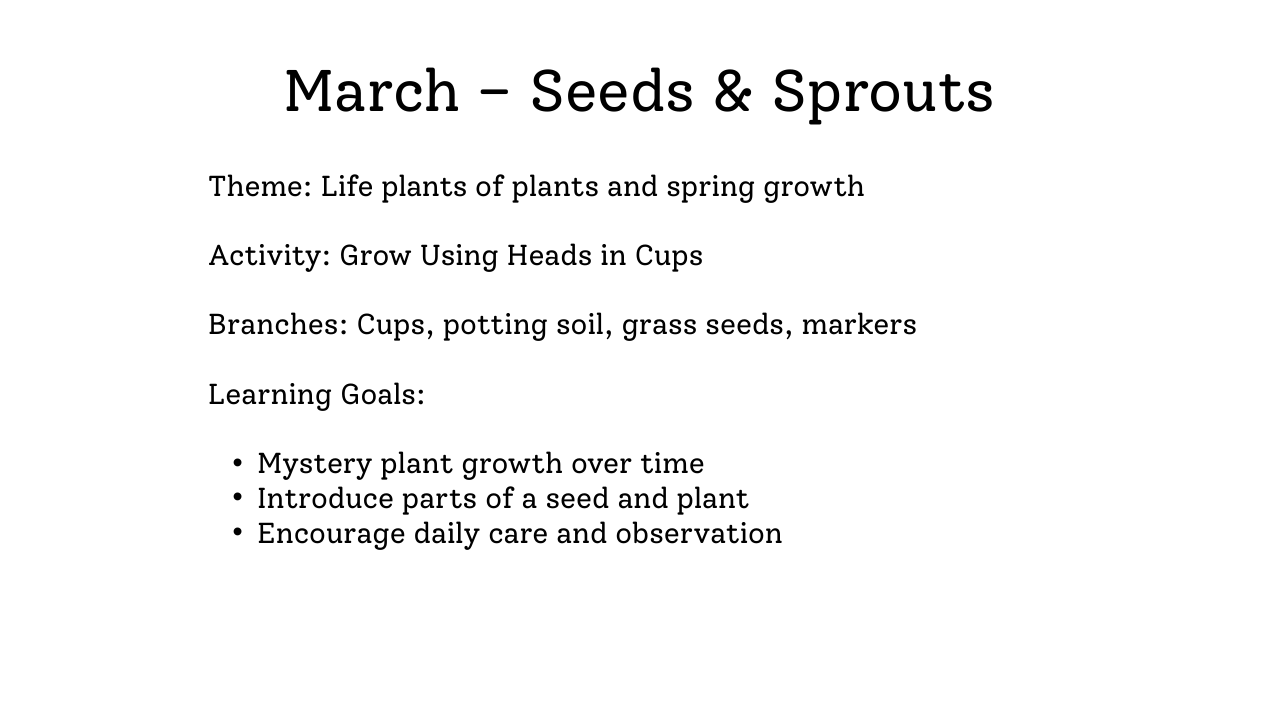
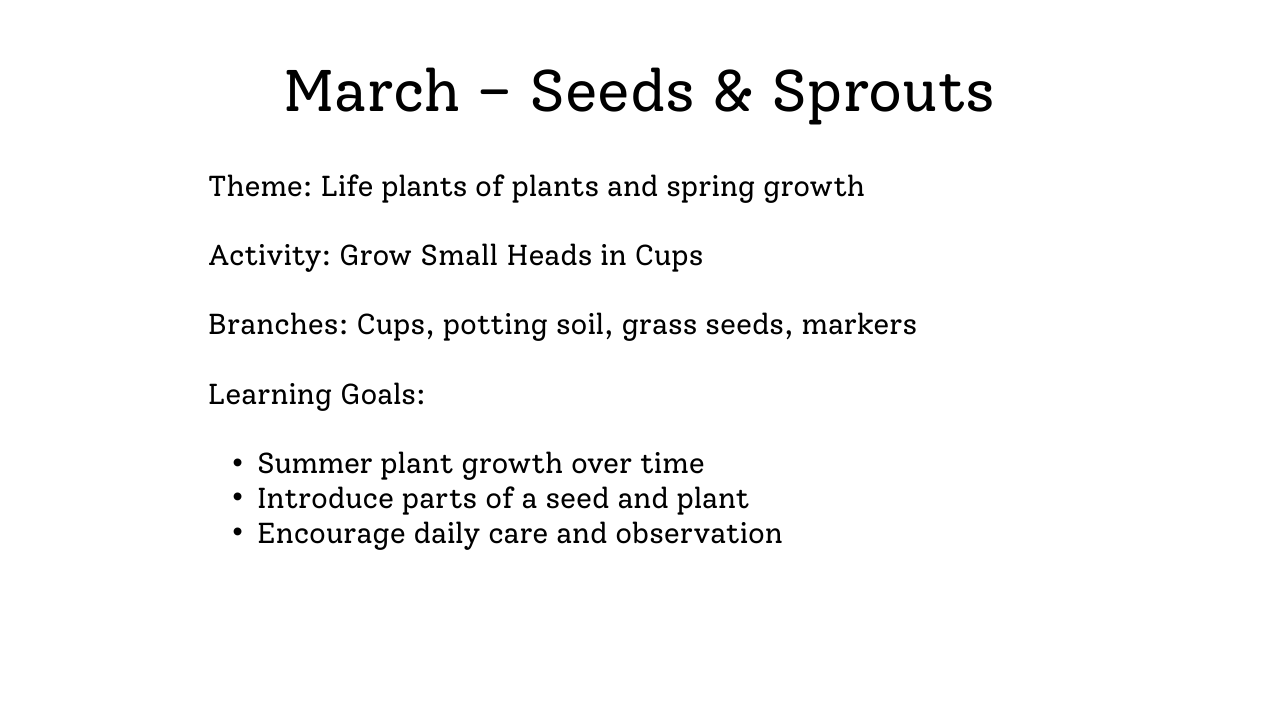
Using: Using -> Small (459, 256)
Mystery: Mystery -> Summer (315, 464)
